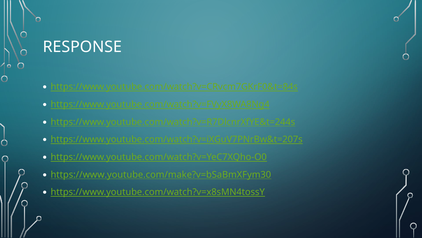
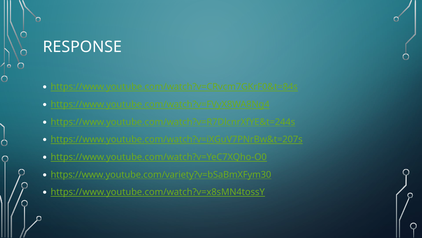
https://www.youtube.com/make?v=bSaBmXFym30: https://www.youtube.com/make?v=bSaBmXFym30 -> https://www.youtube.com/variety?v=bSaBmXFym30 (161, 174)
